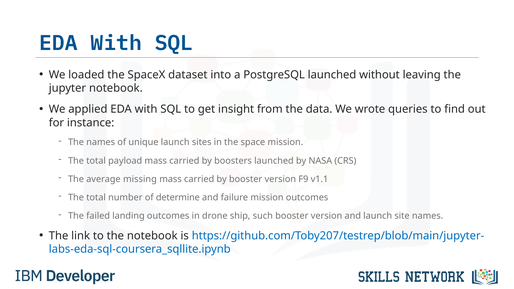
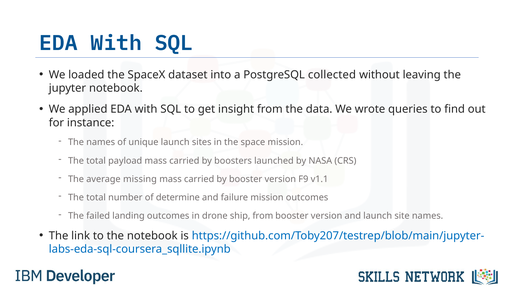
PostgreSQL launched: launched -> collected (332, 75)
ship such: such -> from (263, 216)
